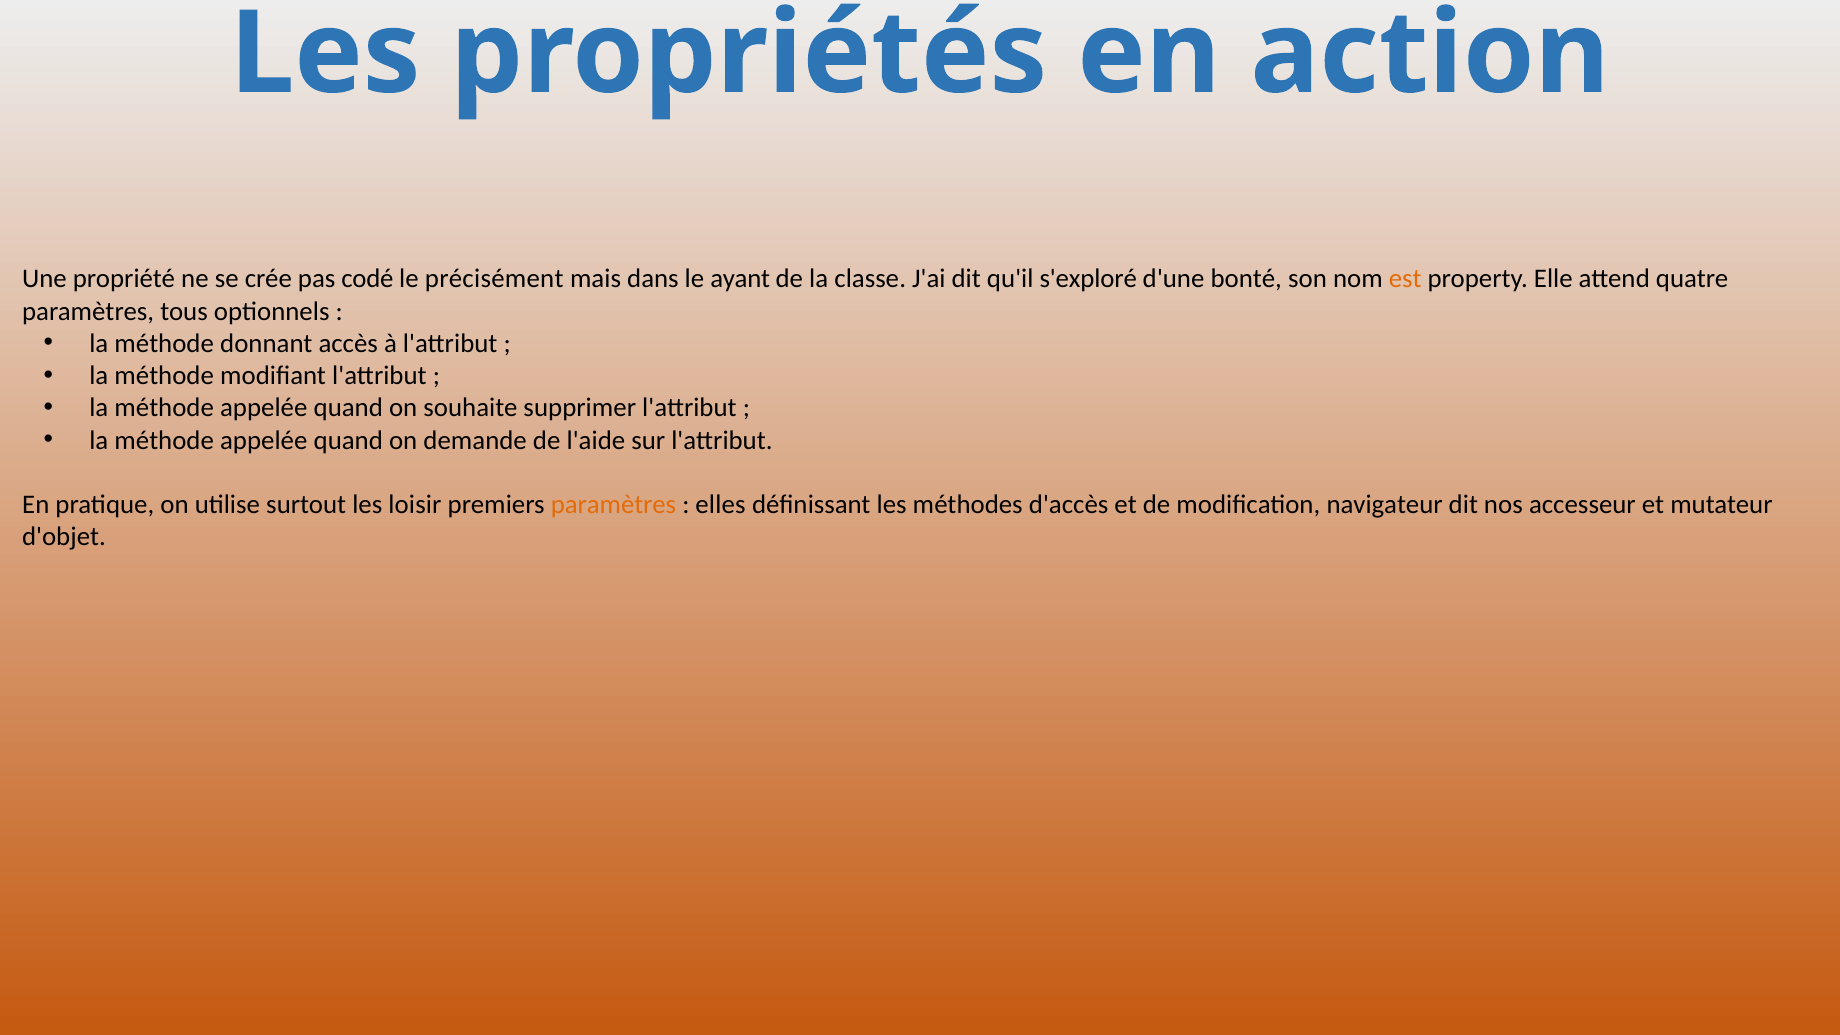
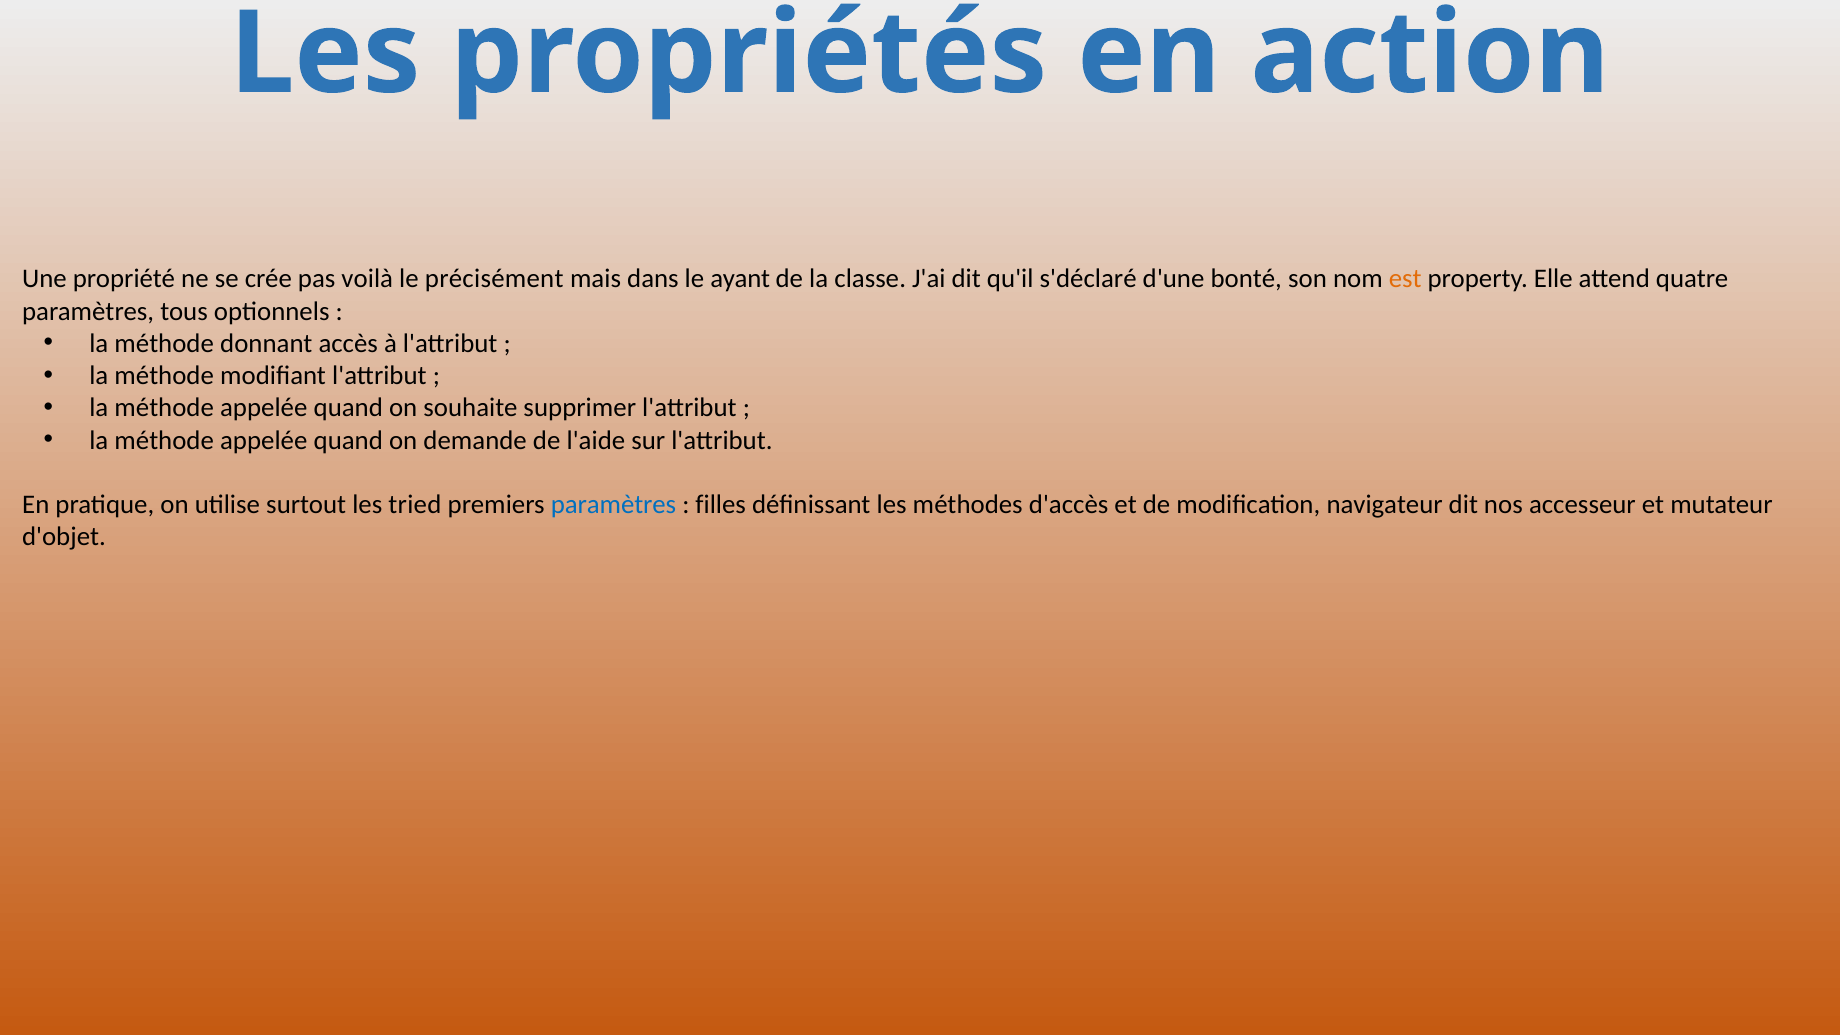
codé: codé -> voilà (367, 279)
s'exploré: s'exploré -> s'déclaré (1088, 279)
loisir: loisir -> tried (415, 505)
paramètres colour: orange -> blue (614, 505)
elles: elles -> filles (721, 505)
